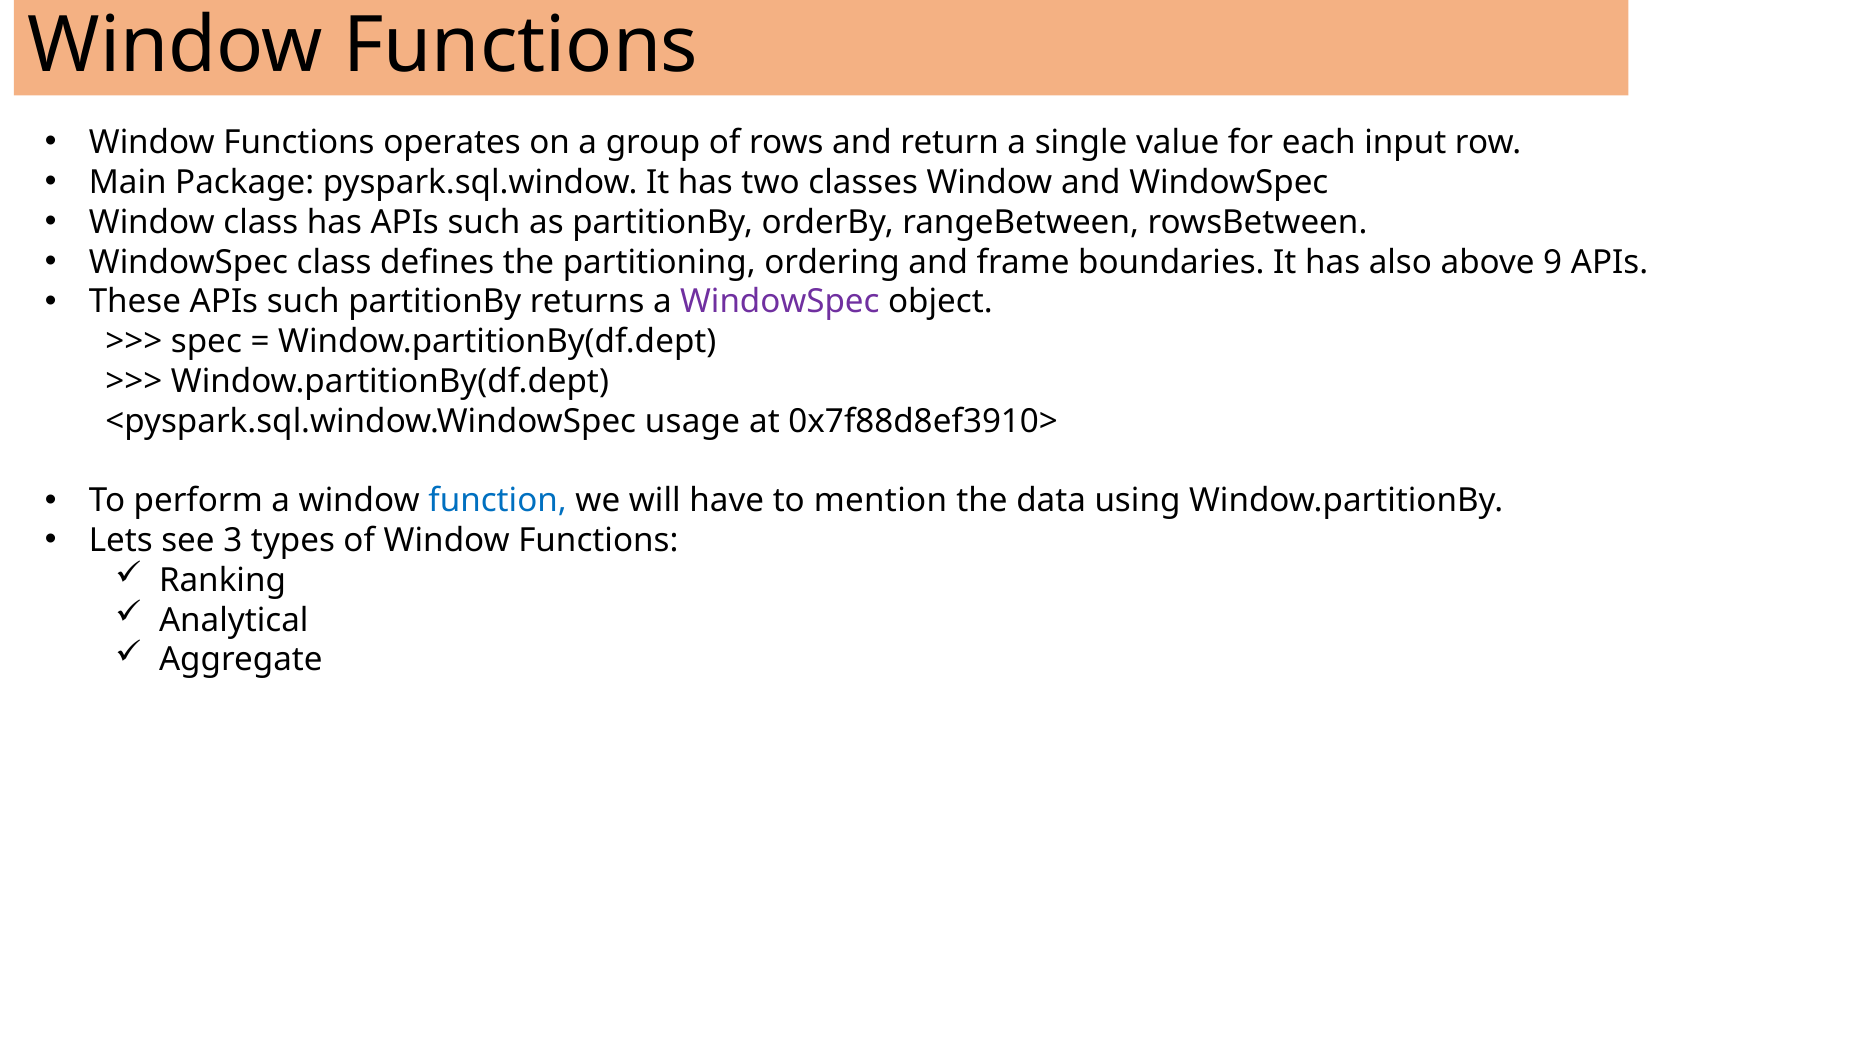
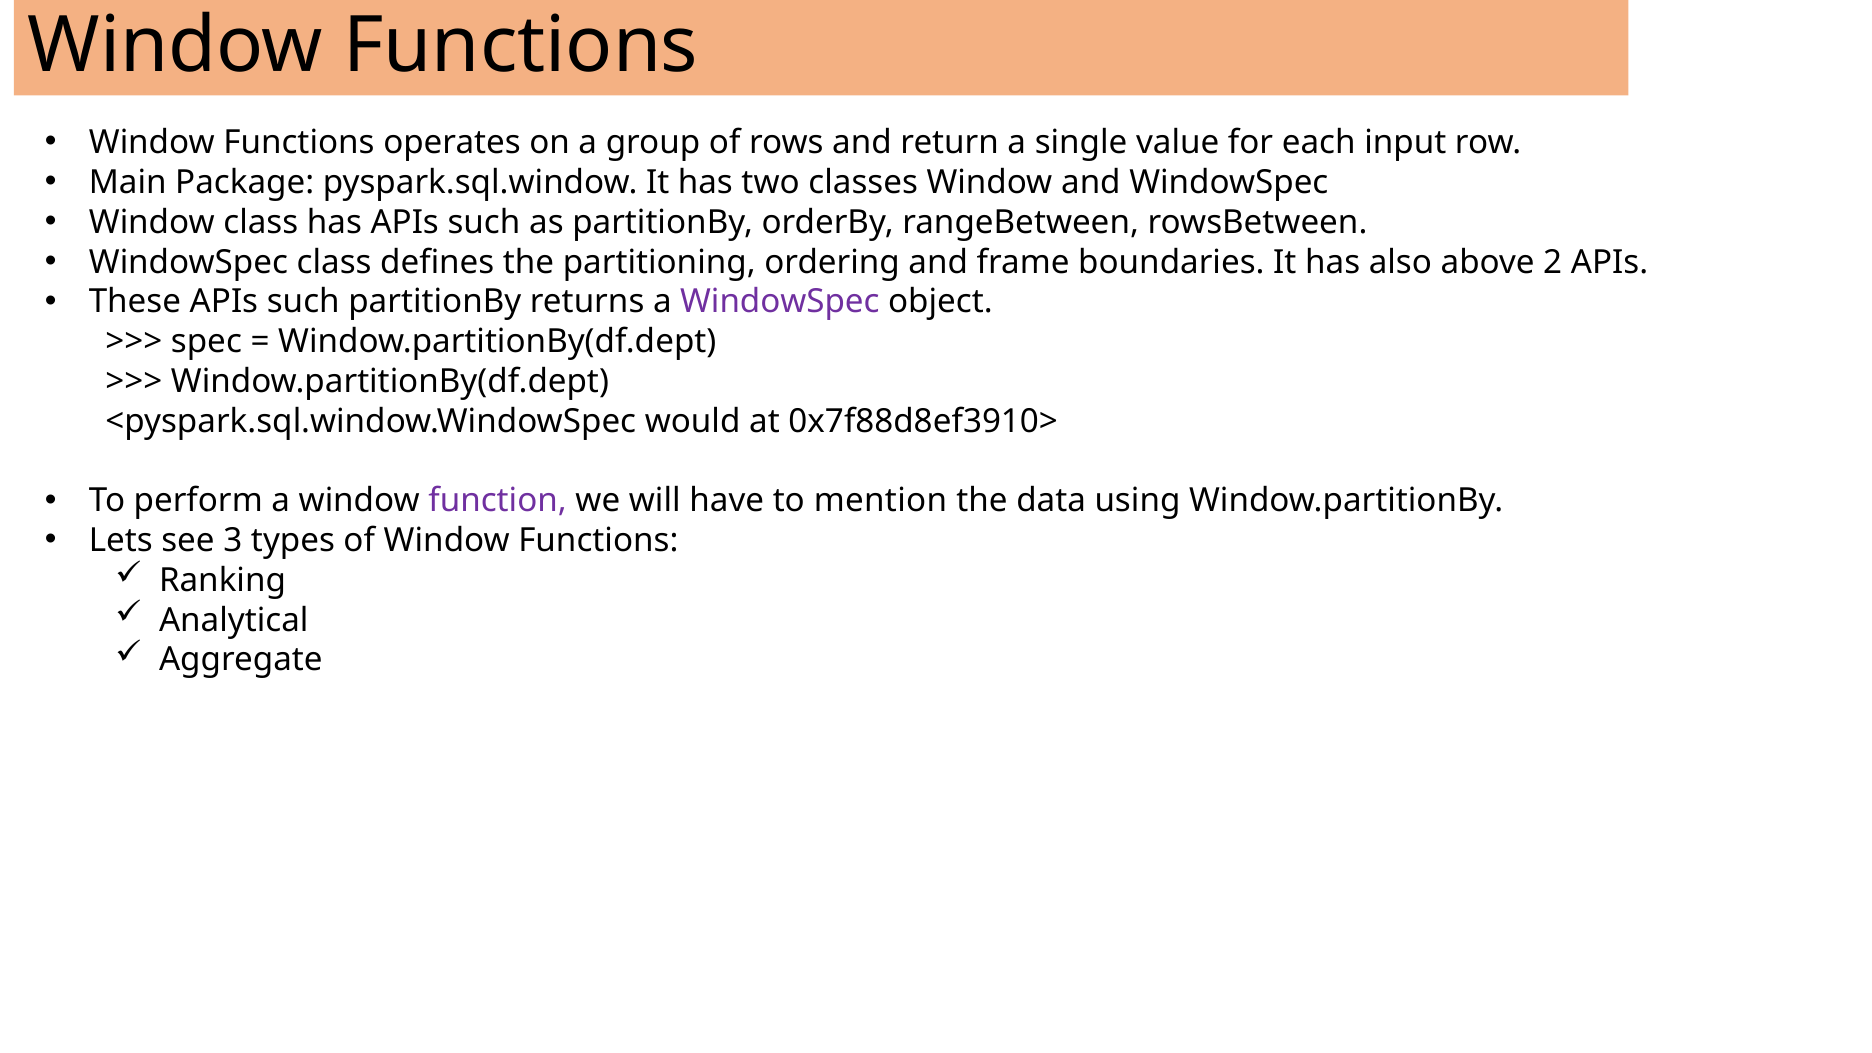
9: 9 -> 2 (1553, 262)
usage: usage -> would (693, 421)
function colour: blue -> purple (498, 501)
